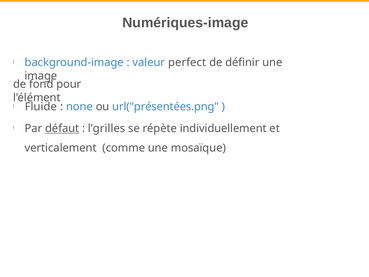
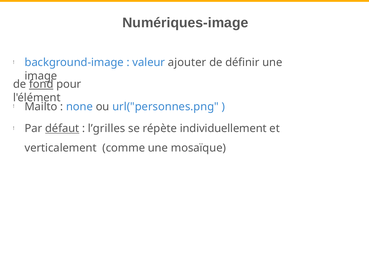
perfect: perfect -> ajouter (187, 62)
fond underline: none -> present (41, 84)
Fluide: Fluide -> Mailto (41, 107)
url("présentées.png: url("présentées.png -> url("personnes.png (166, 107)
